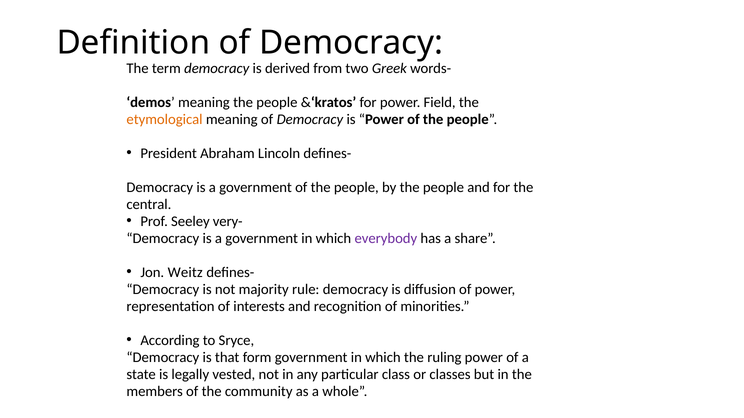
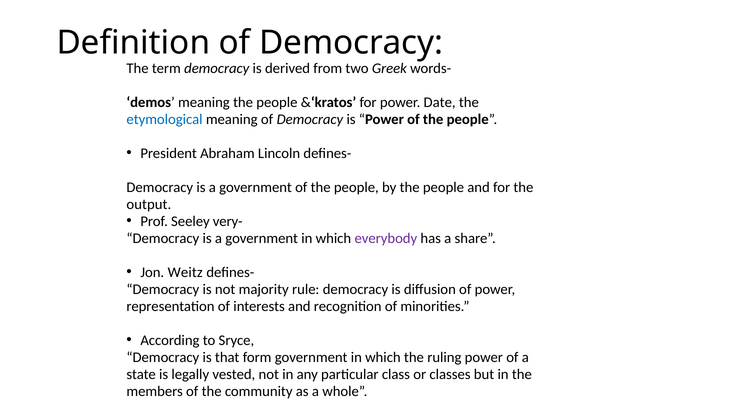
Field: Field -> Date (440, 103)
etymological colour: orange -> blue (165, 120)
central: central -> output (149, 205)
